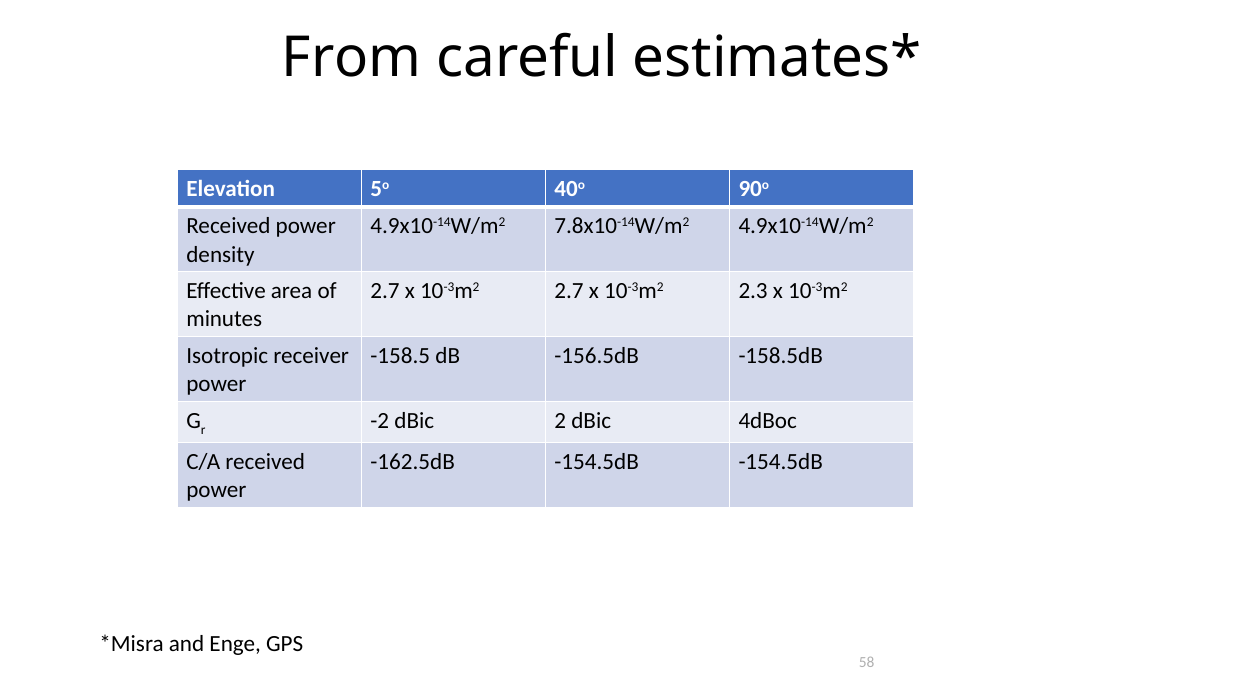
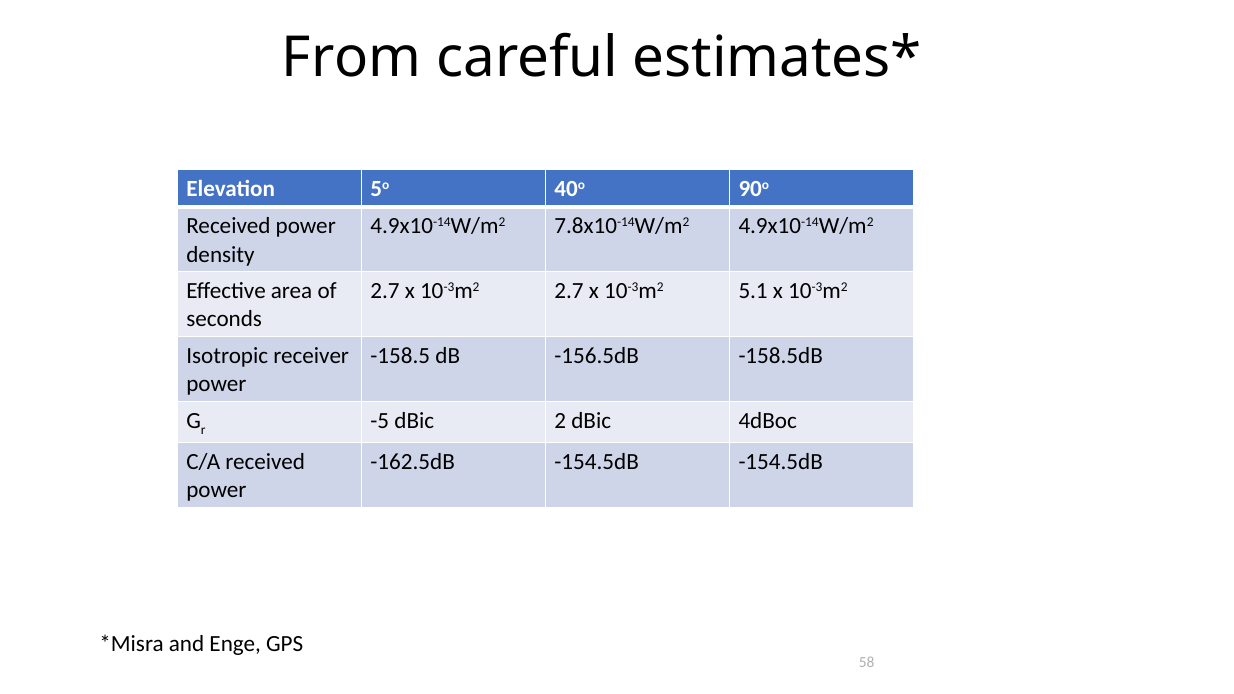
2.3: 2.3 -> 5.1 (753, 291)
minutes: minutes -> seconds (224, 319)
-2: -2 -> -5 (380, 421)
